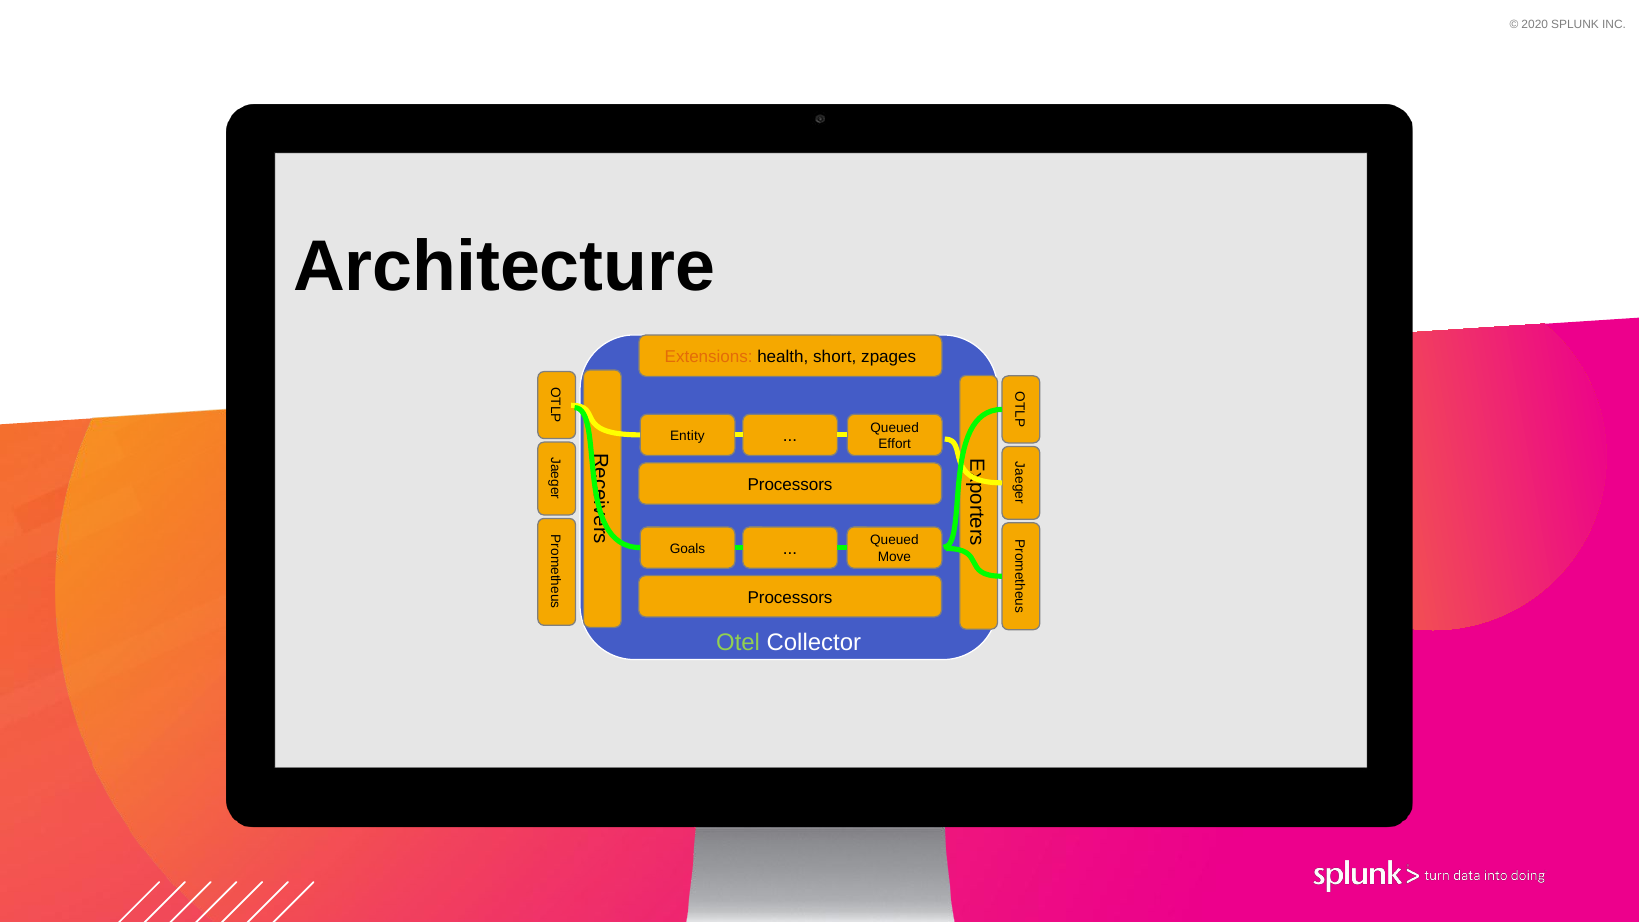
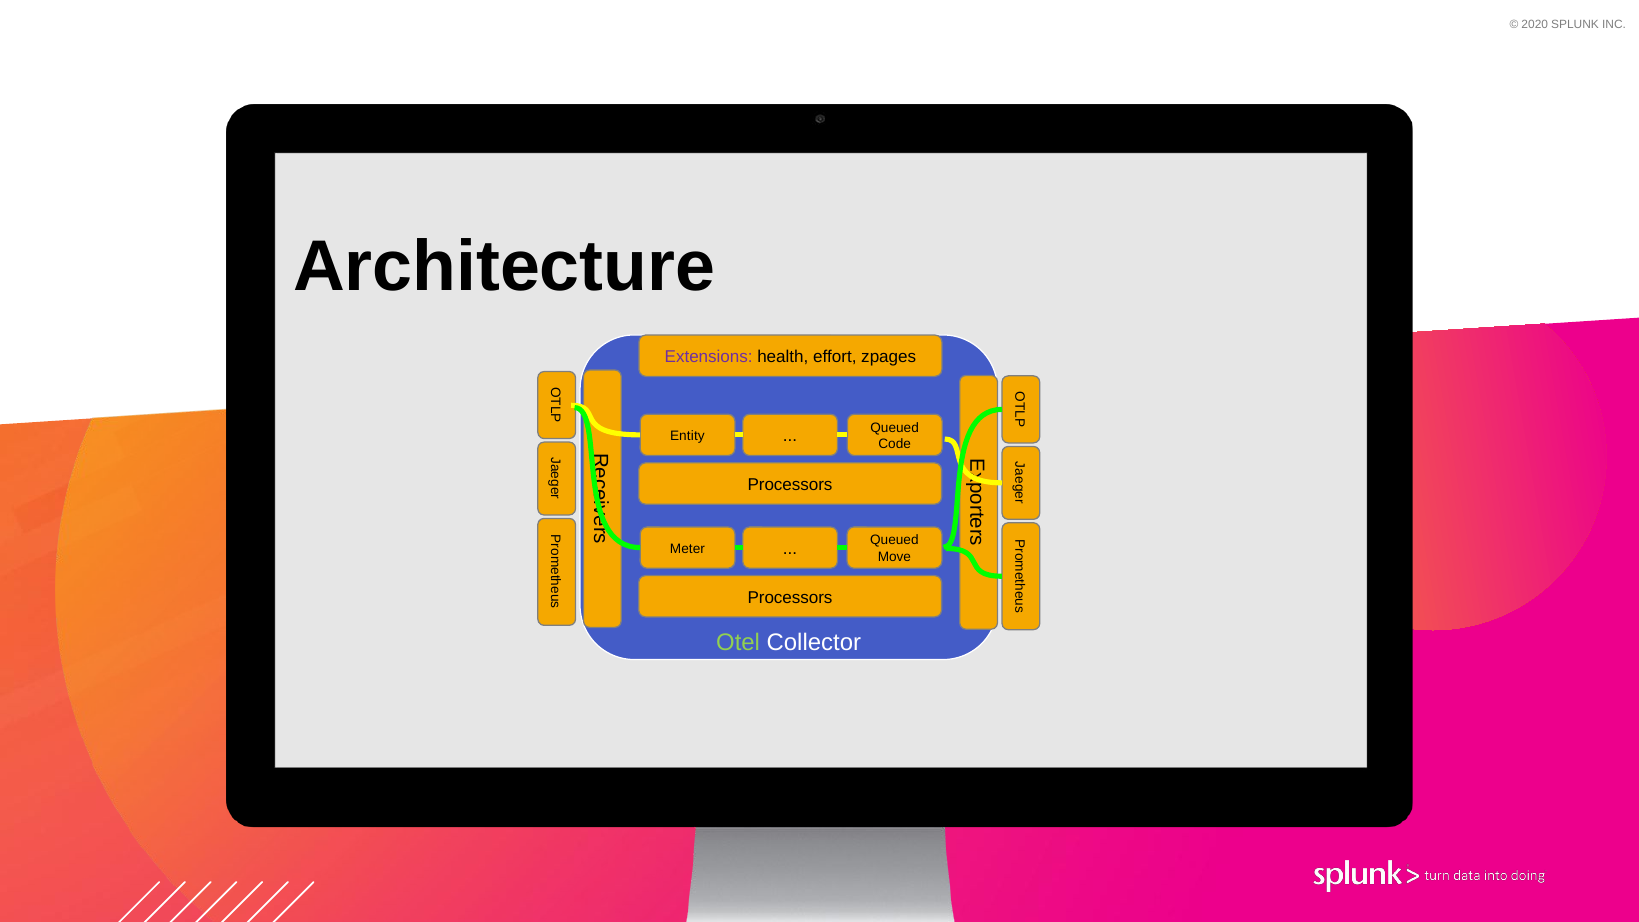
Extensions colour: orange -> purple (709, 357)
short: short -> effort (835, 357)
Effort: Effort -> Code (895, 444)
Goals: Goals -> Meter (687, 549)
